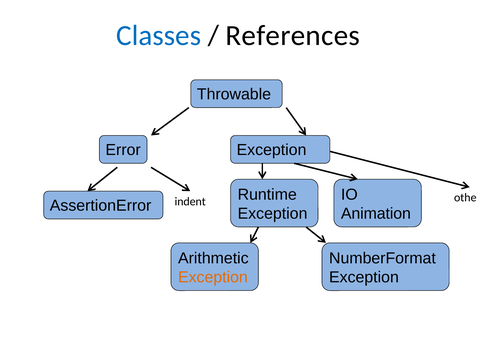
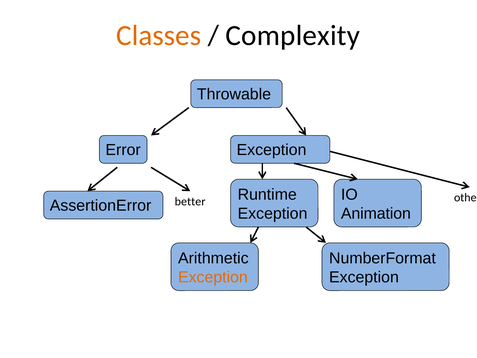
Classes colour: blue -> orange (159, 36)
References: References -> Complexity (293, 36)
indent: indent -> better (190, 201)
